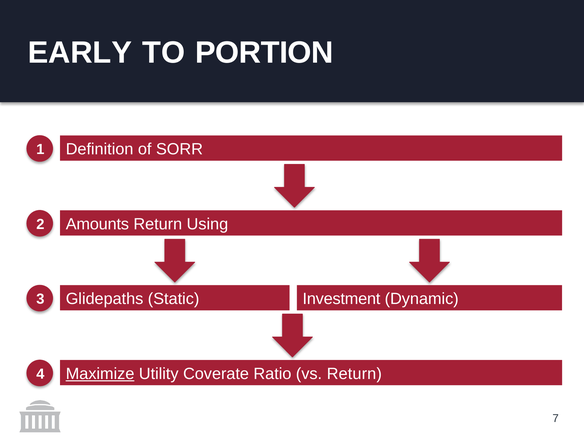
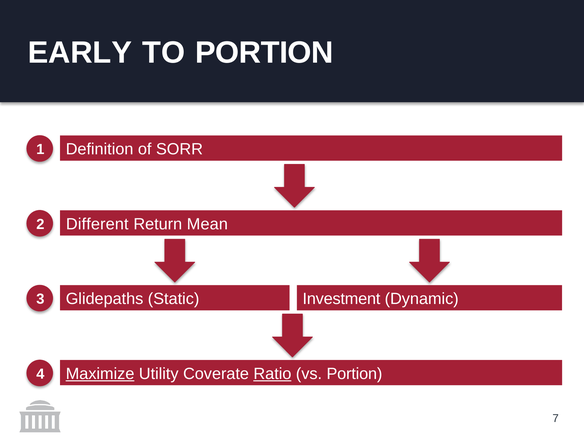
Amounts: Amounts -> Different (97, 224)
Using: Using -> Mean (207, 224)
Ratio underline: none -> present (272, 374)
vs Return: Return -> Portion (354, 374)
